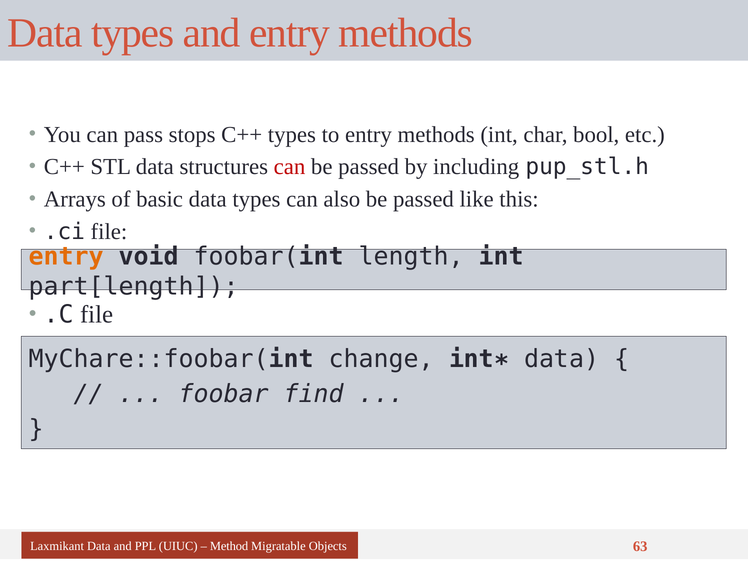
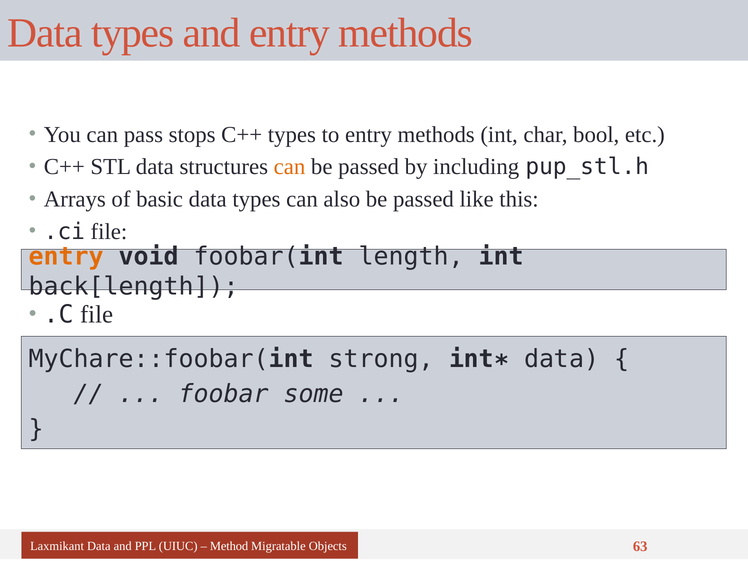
can colour: red -> orange (290, 167)
part[length: part[length -> back[length (134, 286)
change: change -> strong (381, 359)
find: find -> some (314, 394)
